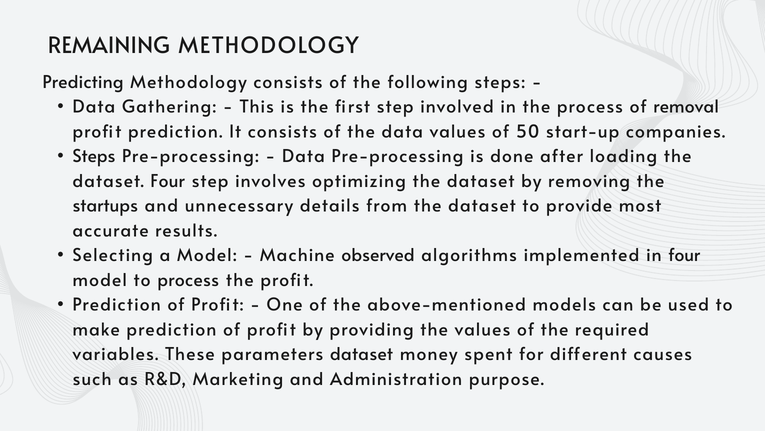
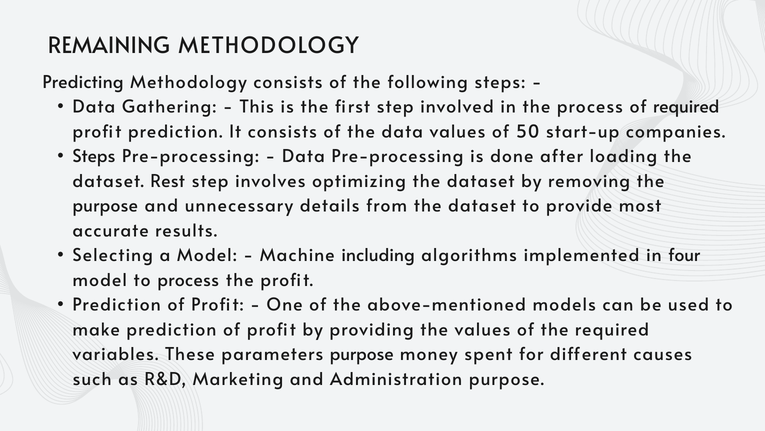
of removal: removal -> required (686, 107)
dataset Four: Four -> Rest (168, 181)
startups: startups -> purpose (105, 206)
observed: observed -> including (378, 255)
parameters dataset: dataset -> purpose (362, 354)
